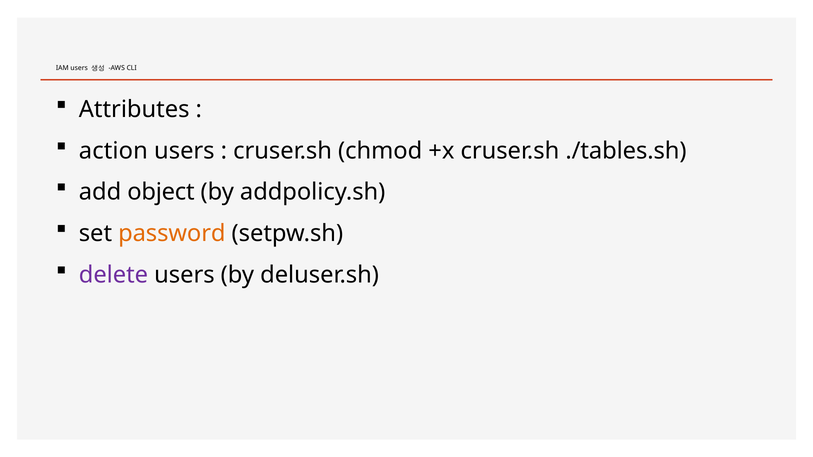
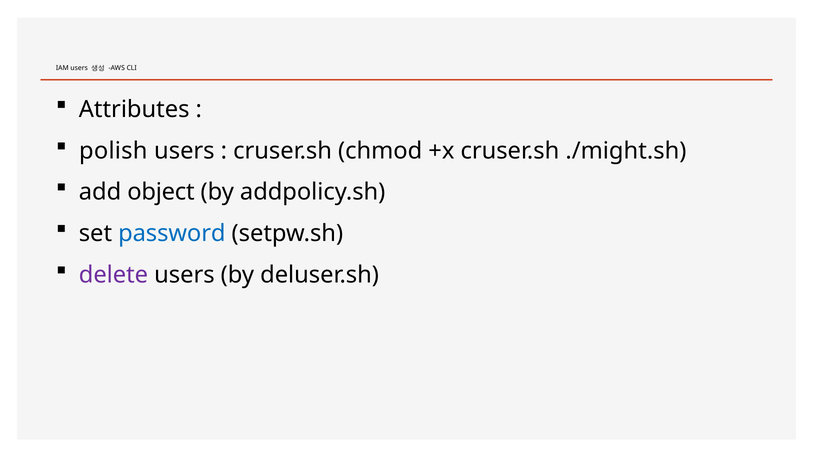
action: action -> polish (113, 151)
./tables.sh: ./tables.sh -> ./might.sh (626, 151)
password colour: orange -> blue (172, 234)
